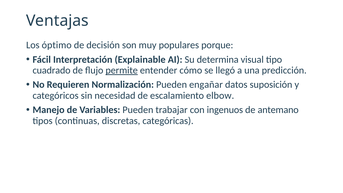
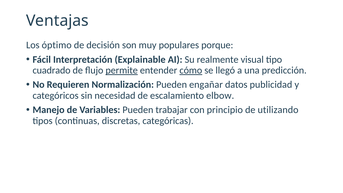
determina: determina -> realmente (218, 59)
cómo underline: none -> present (191, 70)
suposición: suposición -> publicidad (271, 85)
ingenuos: ingenuos -> principio (225, 110)
antemano: antemano -> utilizando (278, 110)
